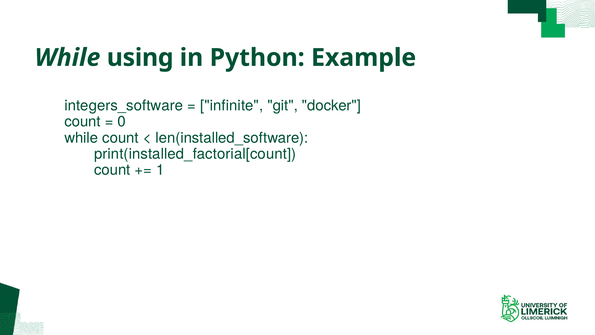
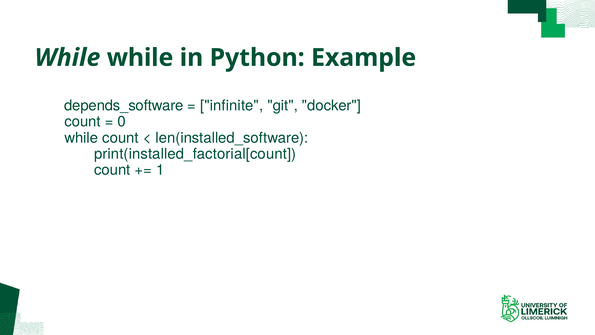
While using: using -> while (140, 58)
integers_software: integers_software -> depends_software (124, 106)
